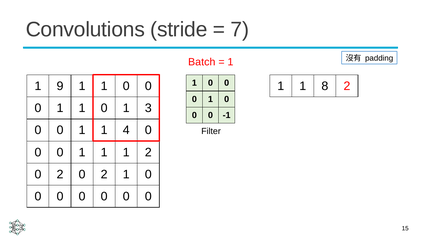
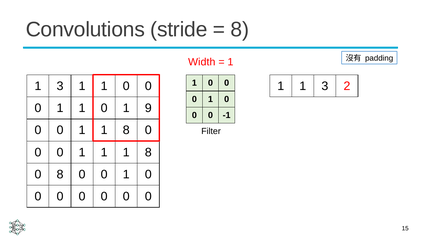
7: 7 -> 8 (240, 30)
Batch: Batch -> Width (202, 62)
9: 9 -> 3 (60, 86)
1 1 8: 8 -> 3 (325, 86)
3: 3 -> 9 (148, 108)
0 1 1 4: 4 -> 8 (126, 130)
1 1 1 2: 2 -> 8 (148, 152)
2: 2 -> 8 (60, 174)
2: 2 -> 0 (104, 174)
